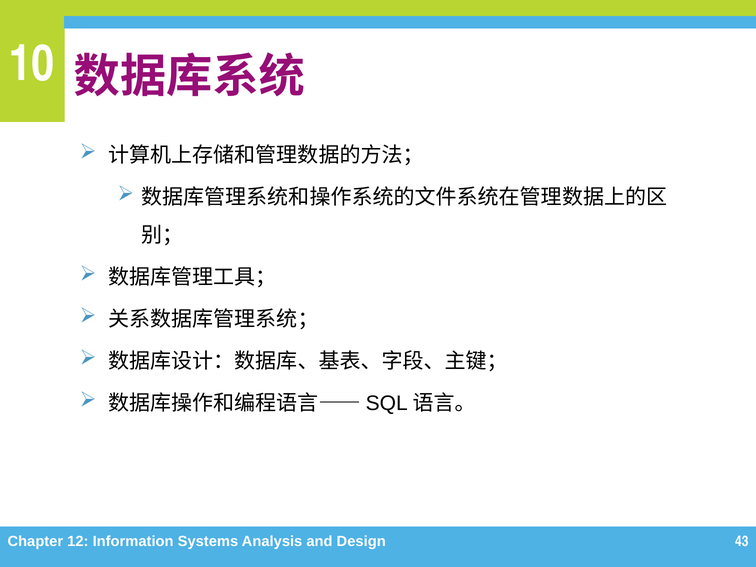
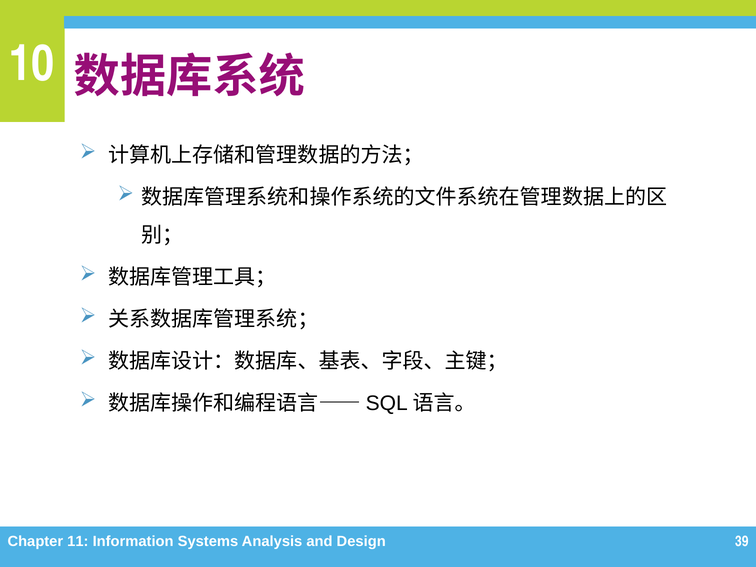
12: 12 -> 11 (78, 541)
43: 43 -> 39 (742, 541)
